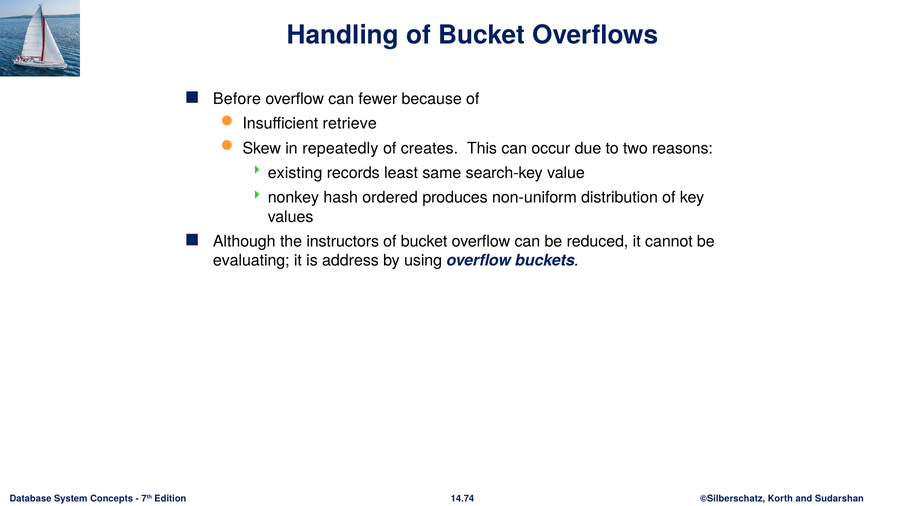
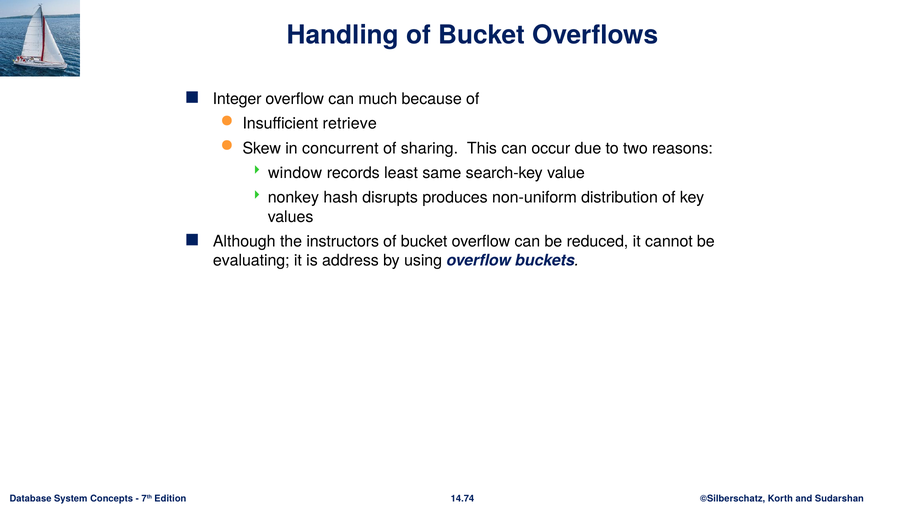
Before: Before -> Integer (237, 99)
fewer: fewer -> much (378, 99)
repeatedly: repeatedly -> concurrent (340, 148)
creates: creates -> sharing (429, 148)
existing: existing -> window (295, 173)
ordered: ordered -> disrupts (390, 198)
